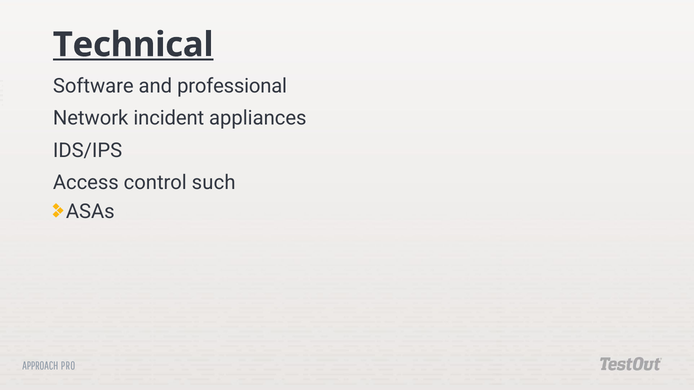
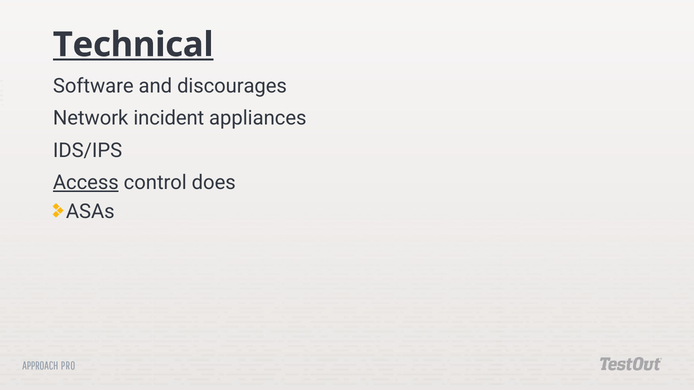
professional: professional -> discourages (232, 86)
Access underline: none -> present (86, 183)
such: such -> does (214, 183)
